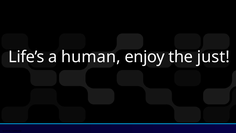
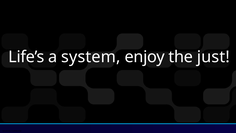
human: human -> system (91, 57)
